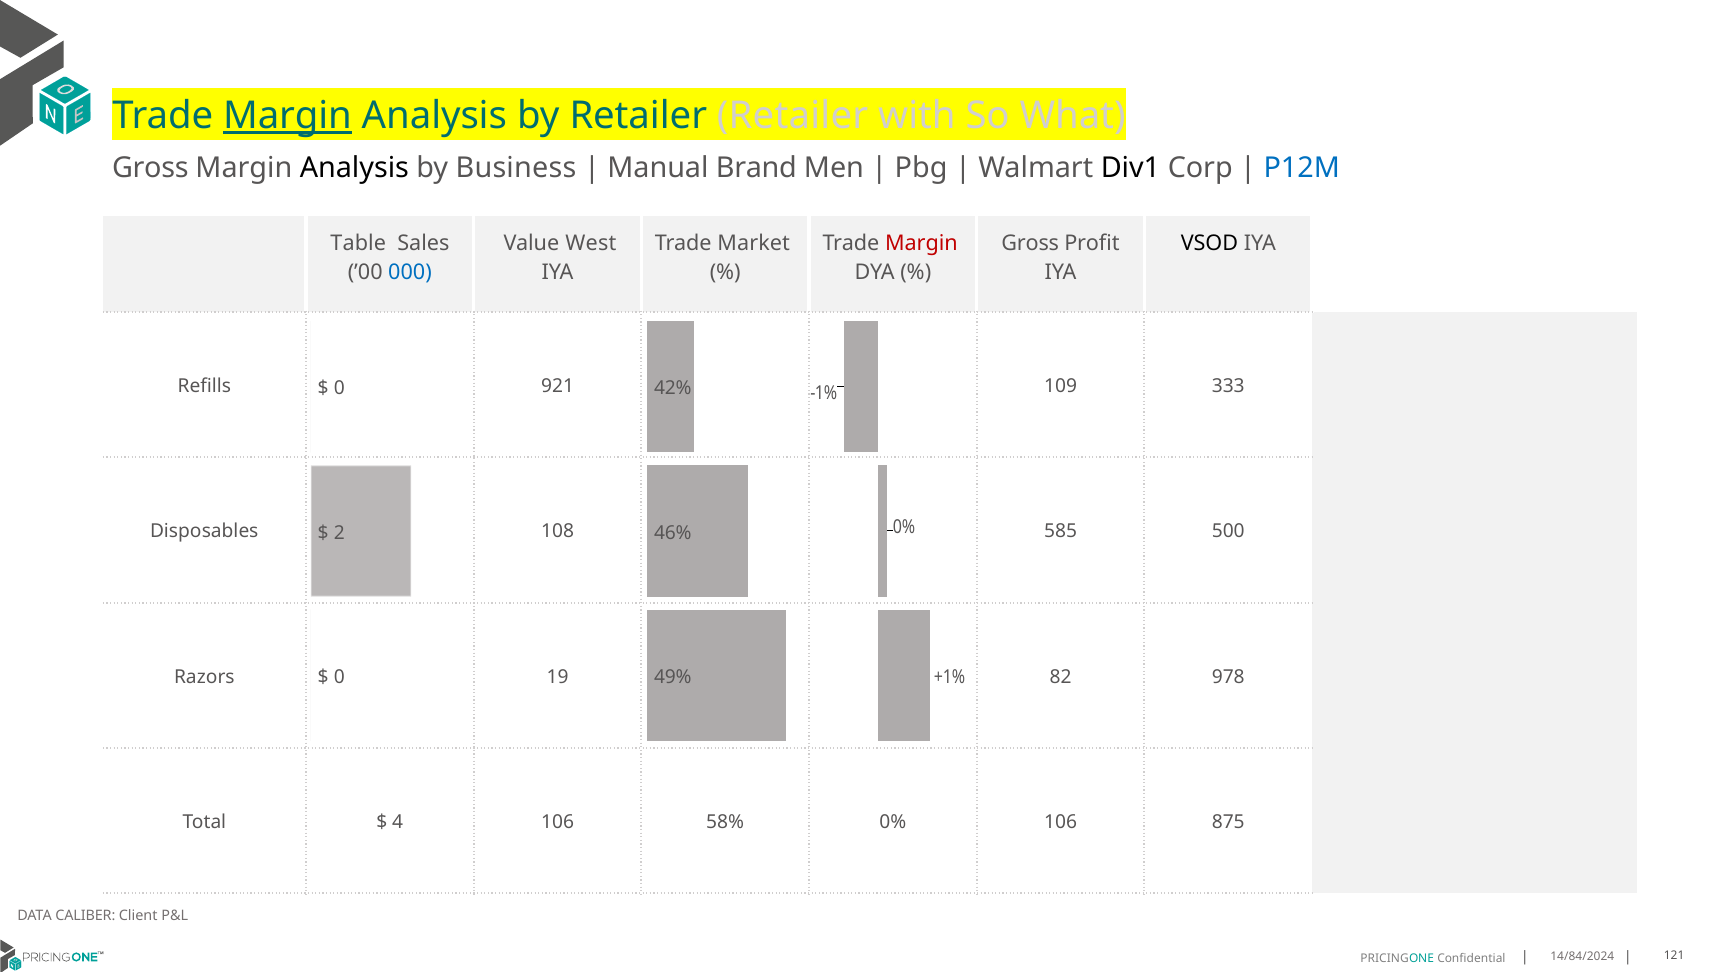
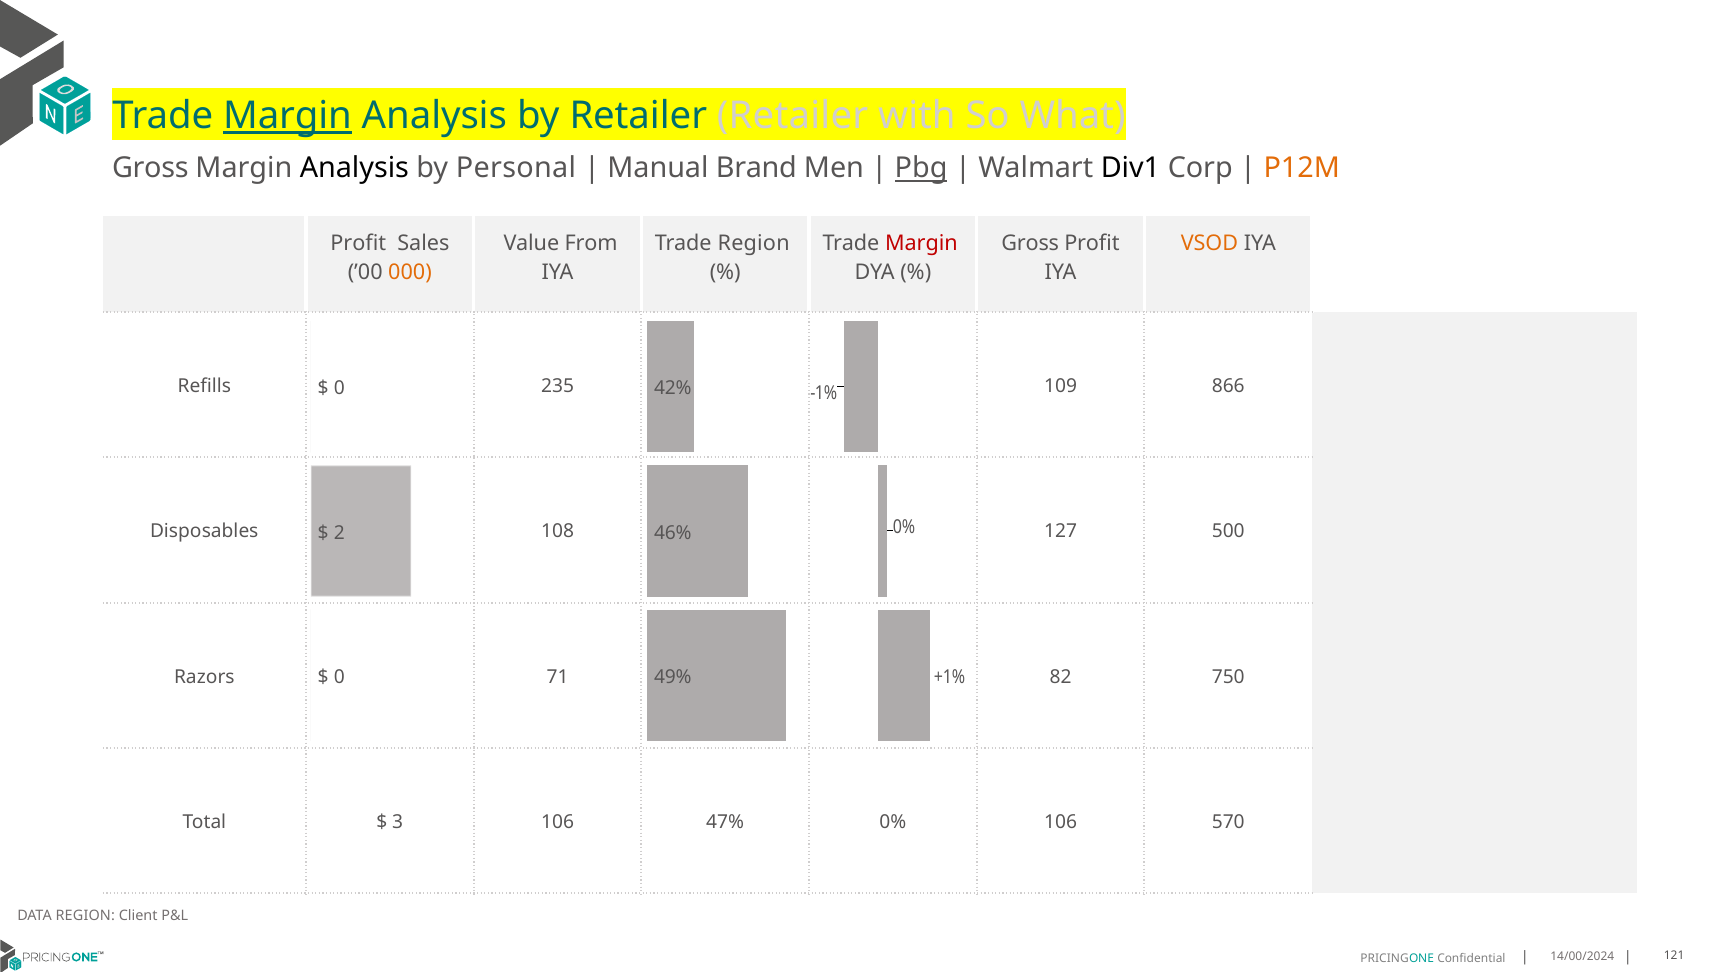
Business: Business -> Personal (516, 168)
Pbg underline: none -> present (921, 168)
P12M colour: blue -> orange (1302, 168)
Table: Table -> Profit (358, 243)
West: West -> From (591, 243)
Trade Market: Market -> Region (754, 243)
VSOD colour: black -> orange (1209, 243)
000 colour: blue -> orange (410, 273)
921: 921 -> 235 (558, 386)
333: 333 -> 866 (1228, 386)
585: 585 -> 127 (1061, 531)
19: 19 -> 71 (558, 677)
978: 978 -> 750 (1228, 677)
4: 4 -> 3 (398, 822)
58%: 58% -> 47% (725, 822)
875: 875 -> 570 (1228, 822)
DATA CALIBER: CALIBER -> REGION (85, 915)
14/84/2024: 14/84/2024 -> 14/00/2024 (1582, 956)
